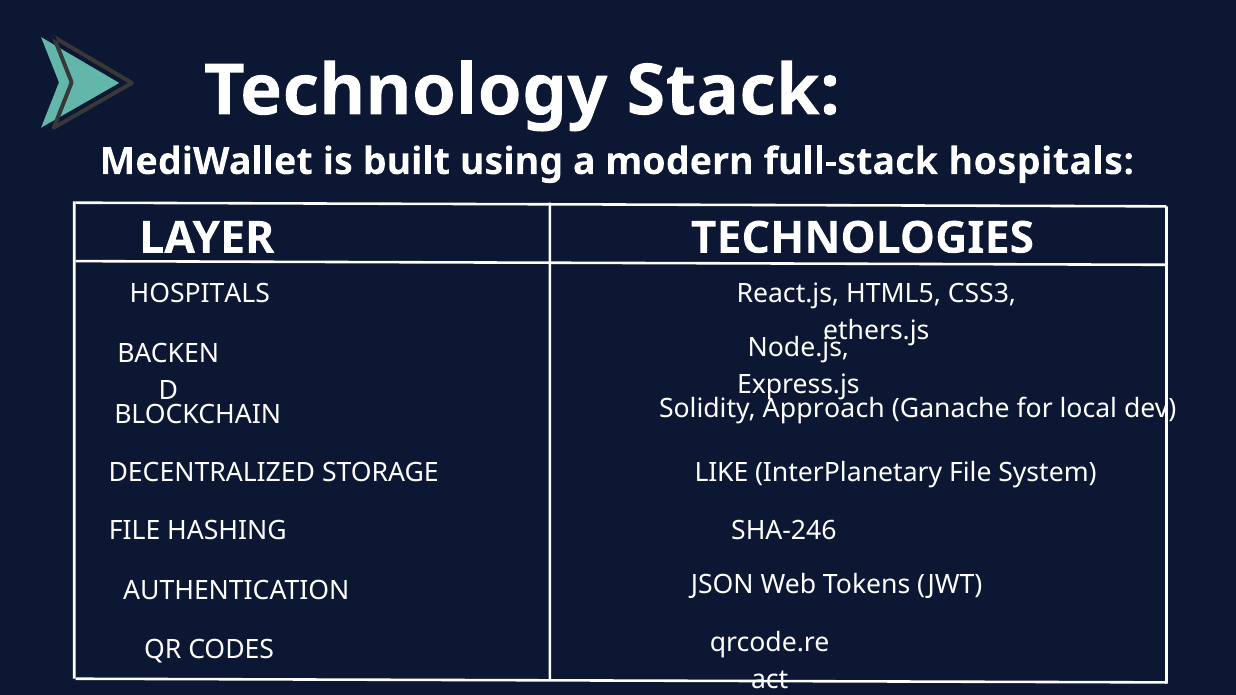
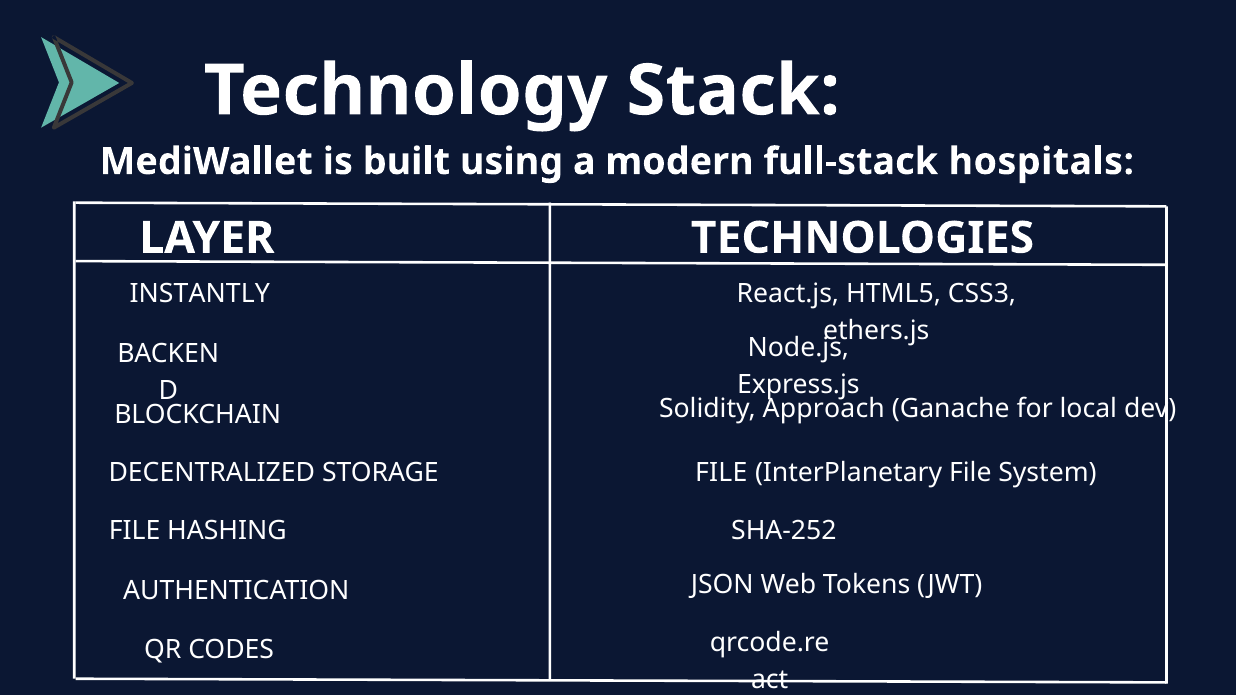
HOSPITALS: HOSPITALS -> INSTANTLY (200, 294)
STORAGE LIKE: LIKE -> FILE (721, 473)
SHA-246: SHA-246 -> SHA-252 (784, 531)
